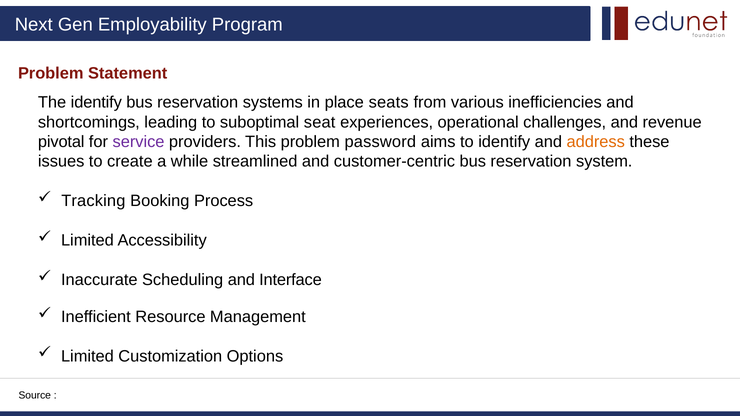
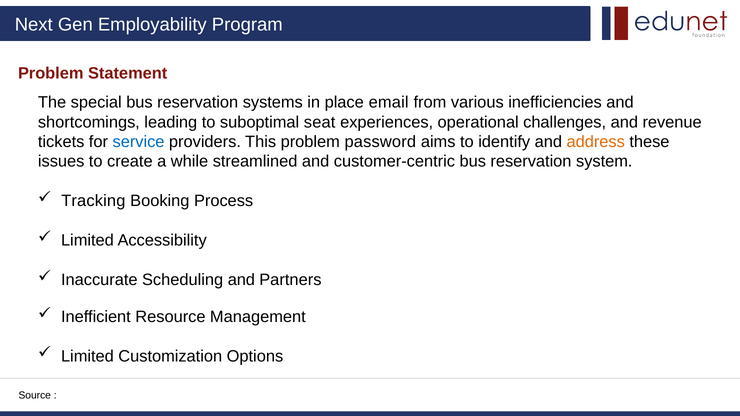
The identify: identify -> special (96, 102)
seats: seats -> email (389, 102)
pivotal: pivotal -> tickets (61, 142)
service colour: purple -> blue (139, 142)
Interface: Interface -> Partners (290, 280)
